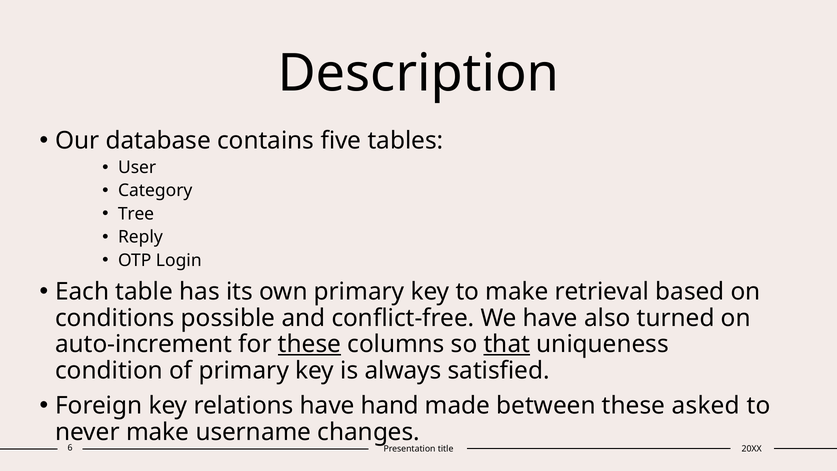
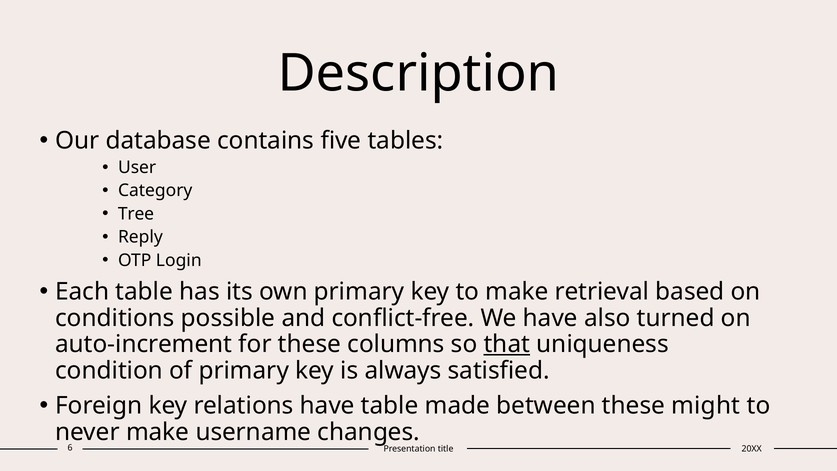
these underline: present -> none (310, 344)
have hand: hand -> table (390, 406)
asked: asked -> might (706, 406)
